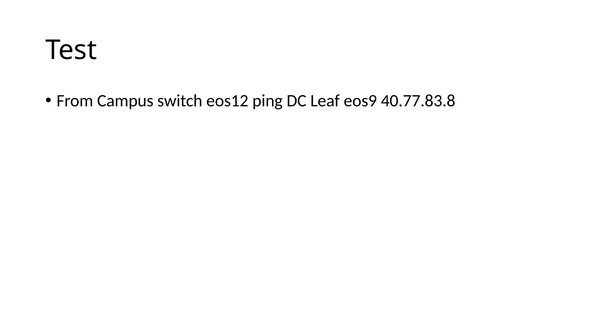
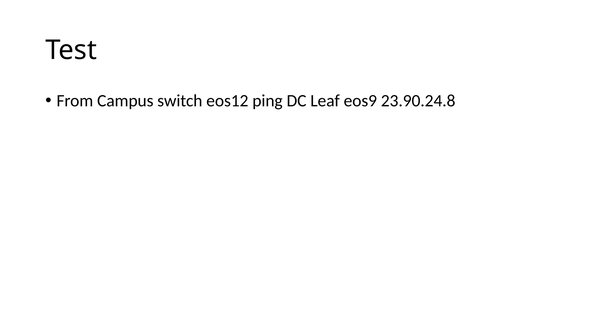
40.77.83.8: 40.77.83.8 -> 23.90.24.8 (418, 101)
